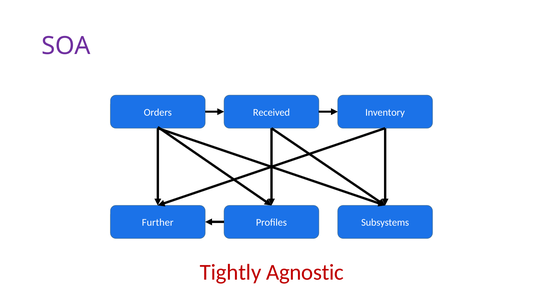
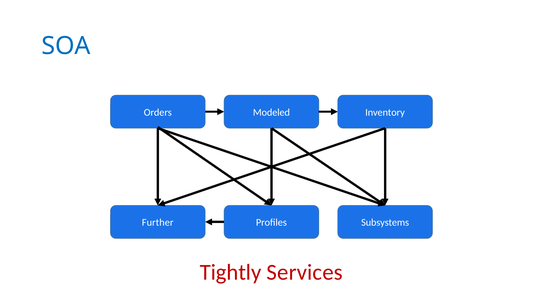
SOA colour: purple -> blue (66, 46)
Received: Received -> Modeled (271, 112)
Agnostic: Agnostic -> Services (305, 272)
